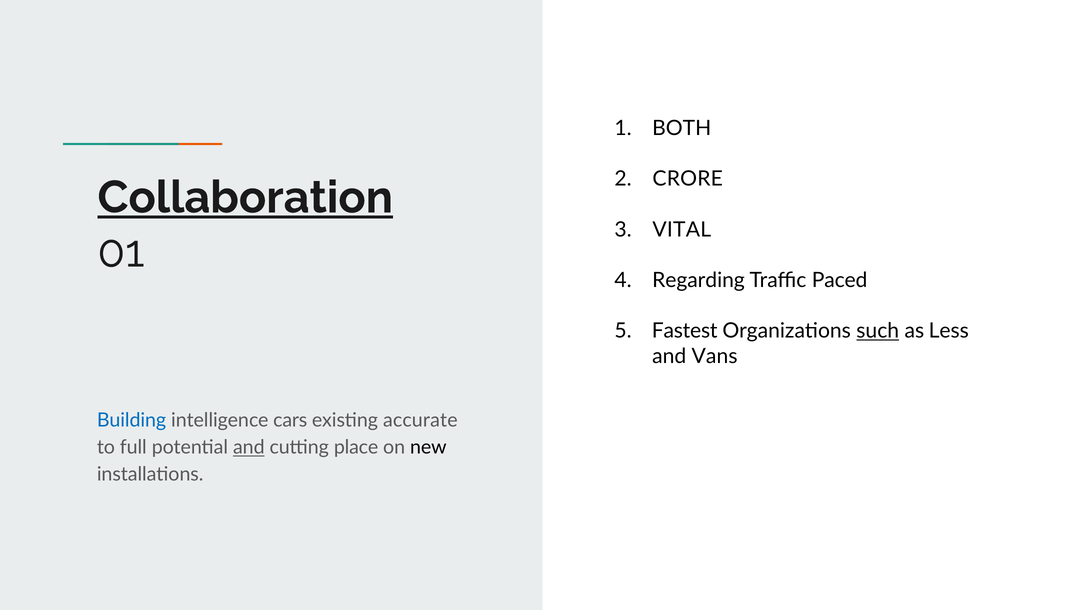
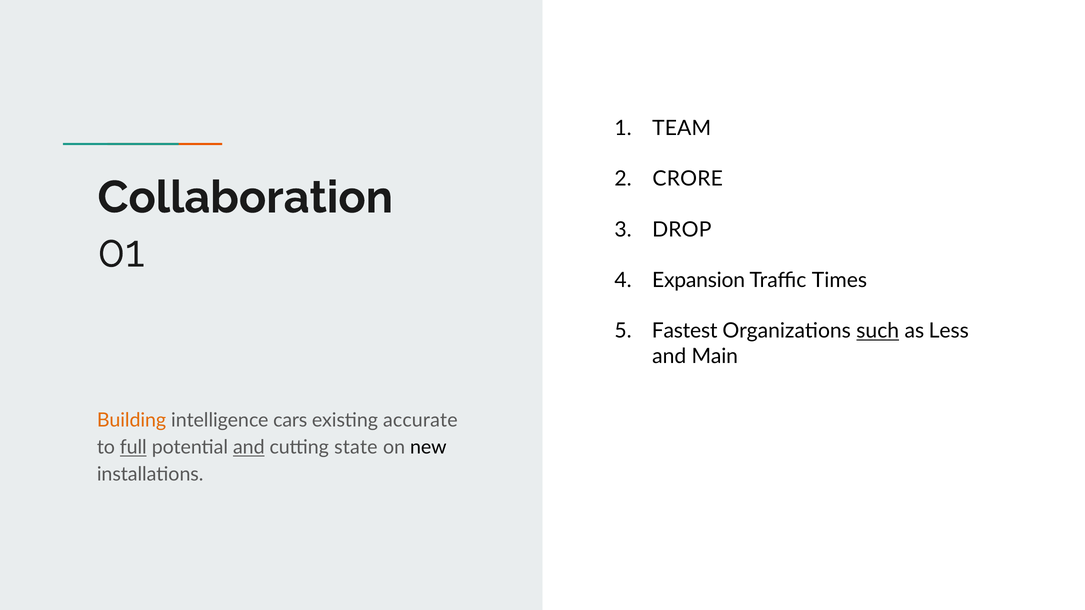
BOTH: BOTH -> TEAM (682, 128)
Collaboration underline: present -> none (245, 198)
VITAL: VITAL -> DROP (682, 230)
Regarding: Regarding -> Expansion (699, 280)
Paced: Paced -> Times (839, 280)
Vans: Vans -> Main (715, 356)
Building colour: blue -> orange (132, 421)
full underline: none -> present (133, 448)
place: place -> state (356, 448)
